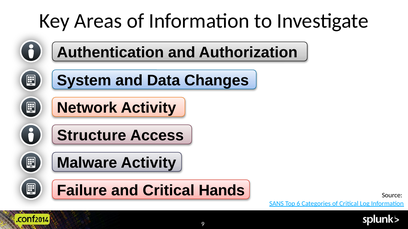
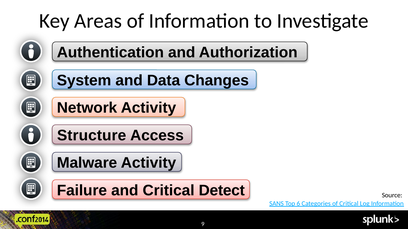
Hands: Hands -> Detect (222, 191)
